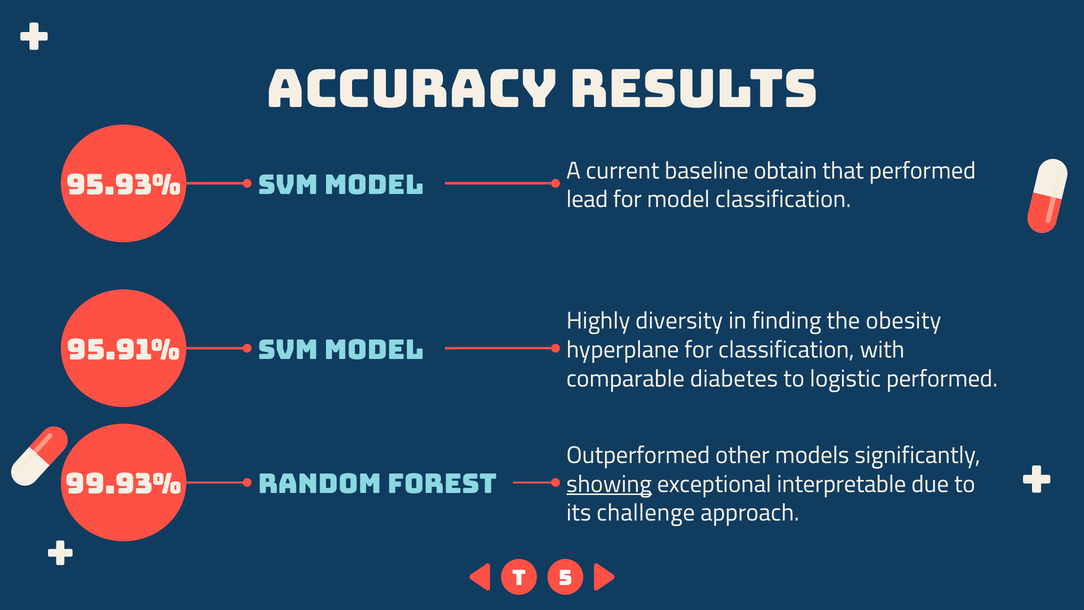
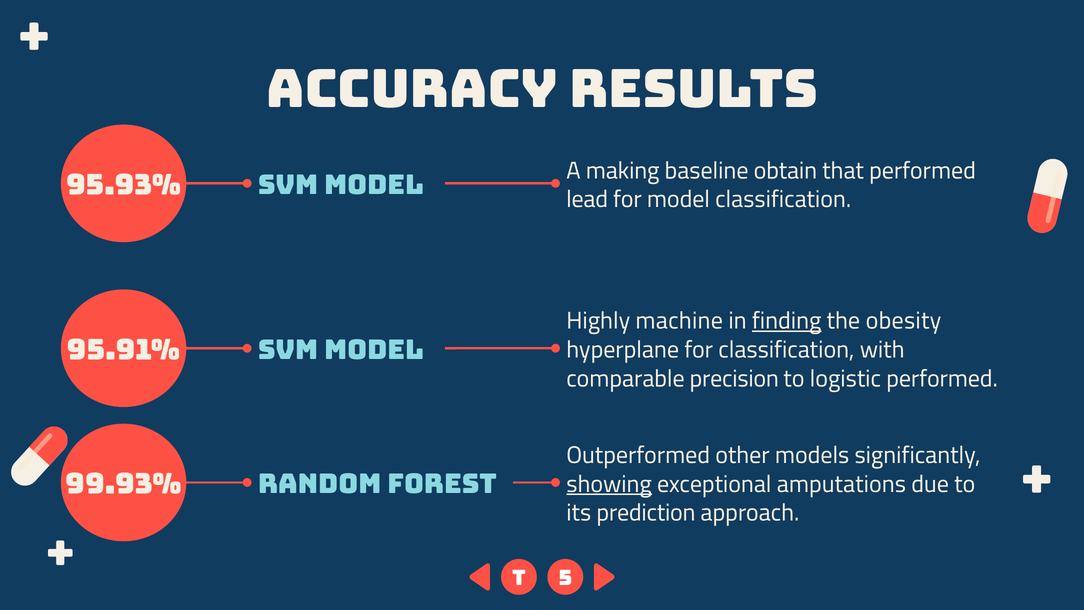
current: current -> making (623, 170)
diversity: diversity -> machine (679, 321)
finding underline: none -> present (787, 321)
diabetes: diabetes -> precision (734, 379)
interpretable: interpretable -> amputations (841, 484)
challenge: challenge -> prediction (646, 513)
